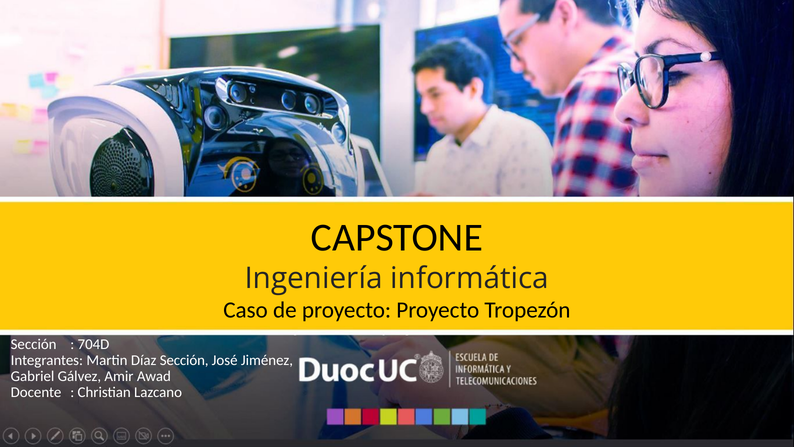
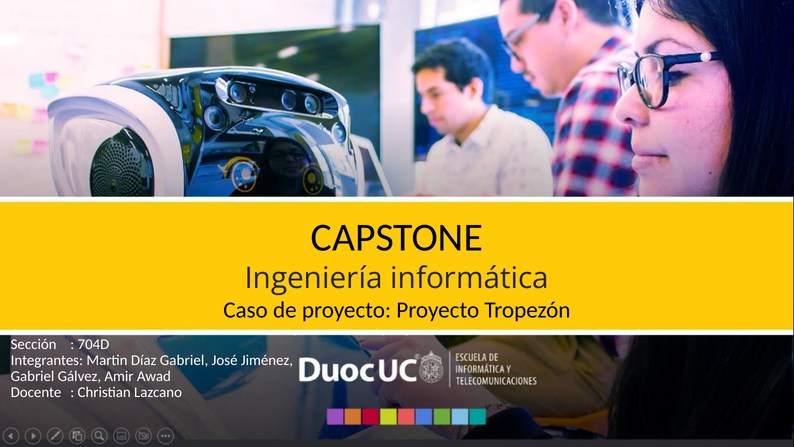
Díaz Sección: Sección -> Gabriel (184, 360)
